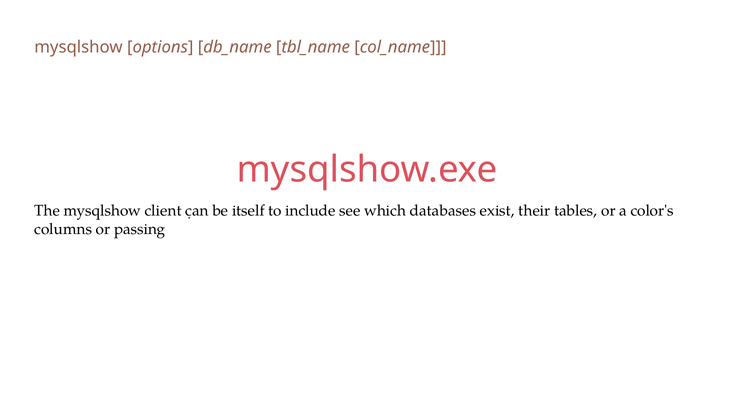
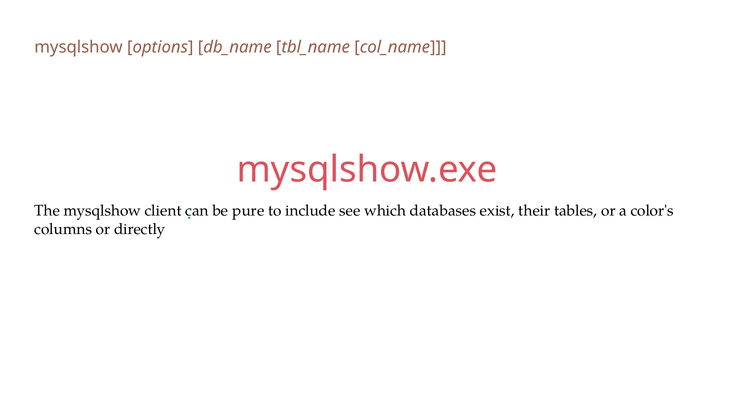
itself: itself -> pure (248, 211)
passing: passing -> directly (140, 229)
